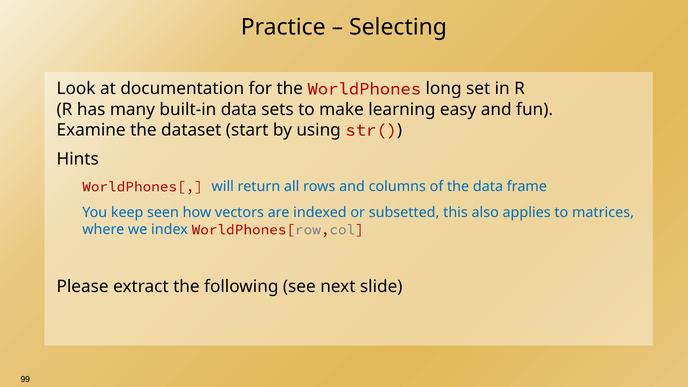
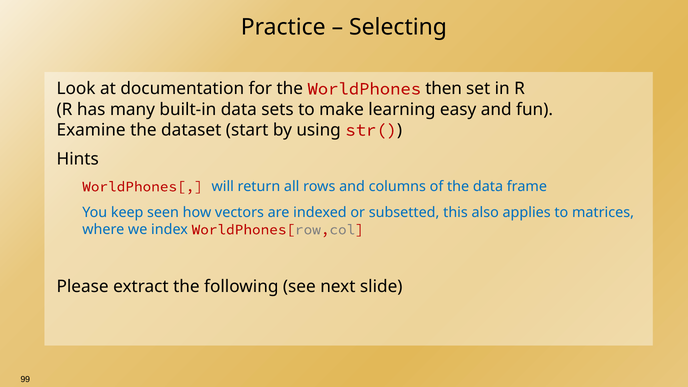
long: long -> then (444, 89)
